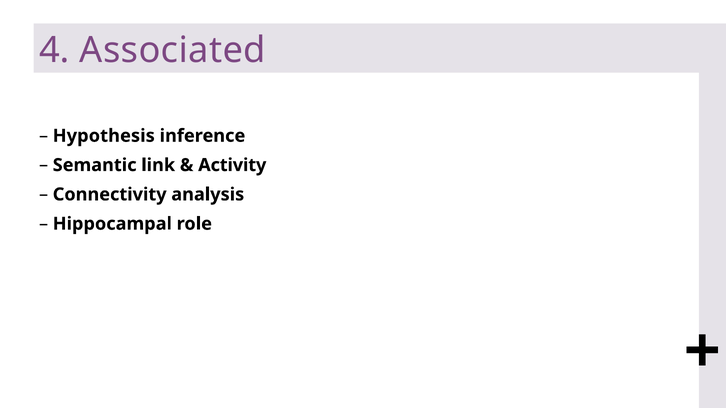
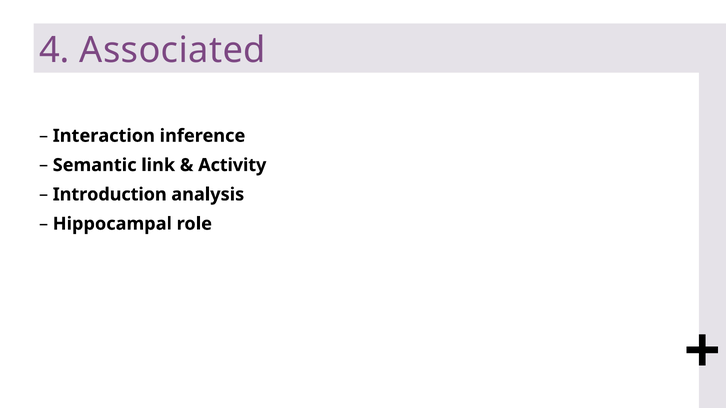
Hypothesis: Hypothesis -> Interaction (104, 136)
Connectivity: Connectivity -> Introduction (110, 195)
